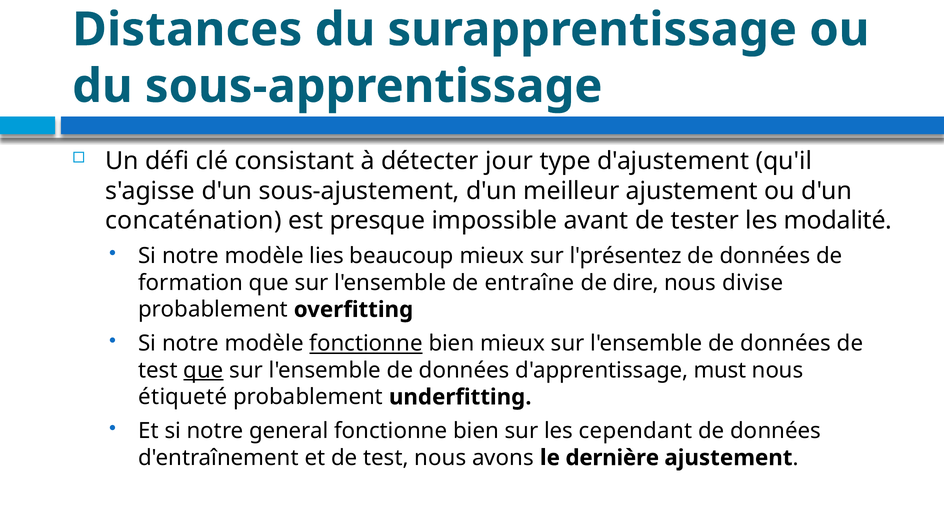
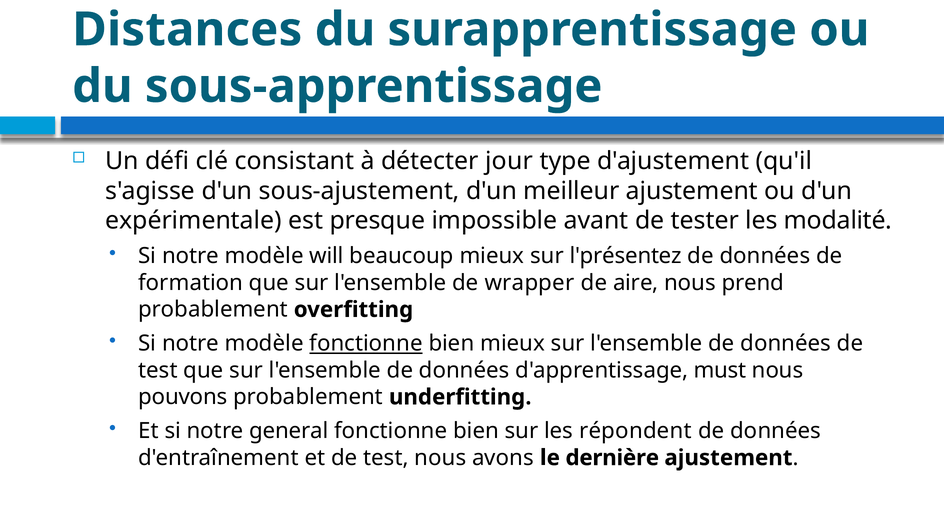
concaténation: concaténation -> expérimentale (193, 221)
lies: lies -> will (327, 256)
entraîne: entraîne -> wrapper (530, 283)
dire: dire -> aire (636, 283)
divise: divise -> prend (753, 283)
que underline: present -> none (203, 370)
étiqueté: étiqueté -> pouvons (183, 397)
cependant: cependant -> répondent (635, 431)
